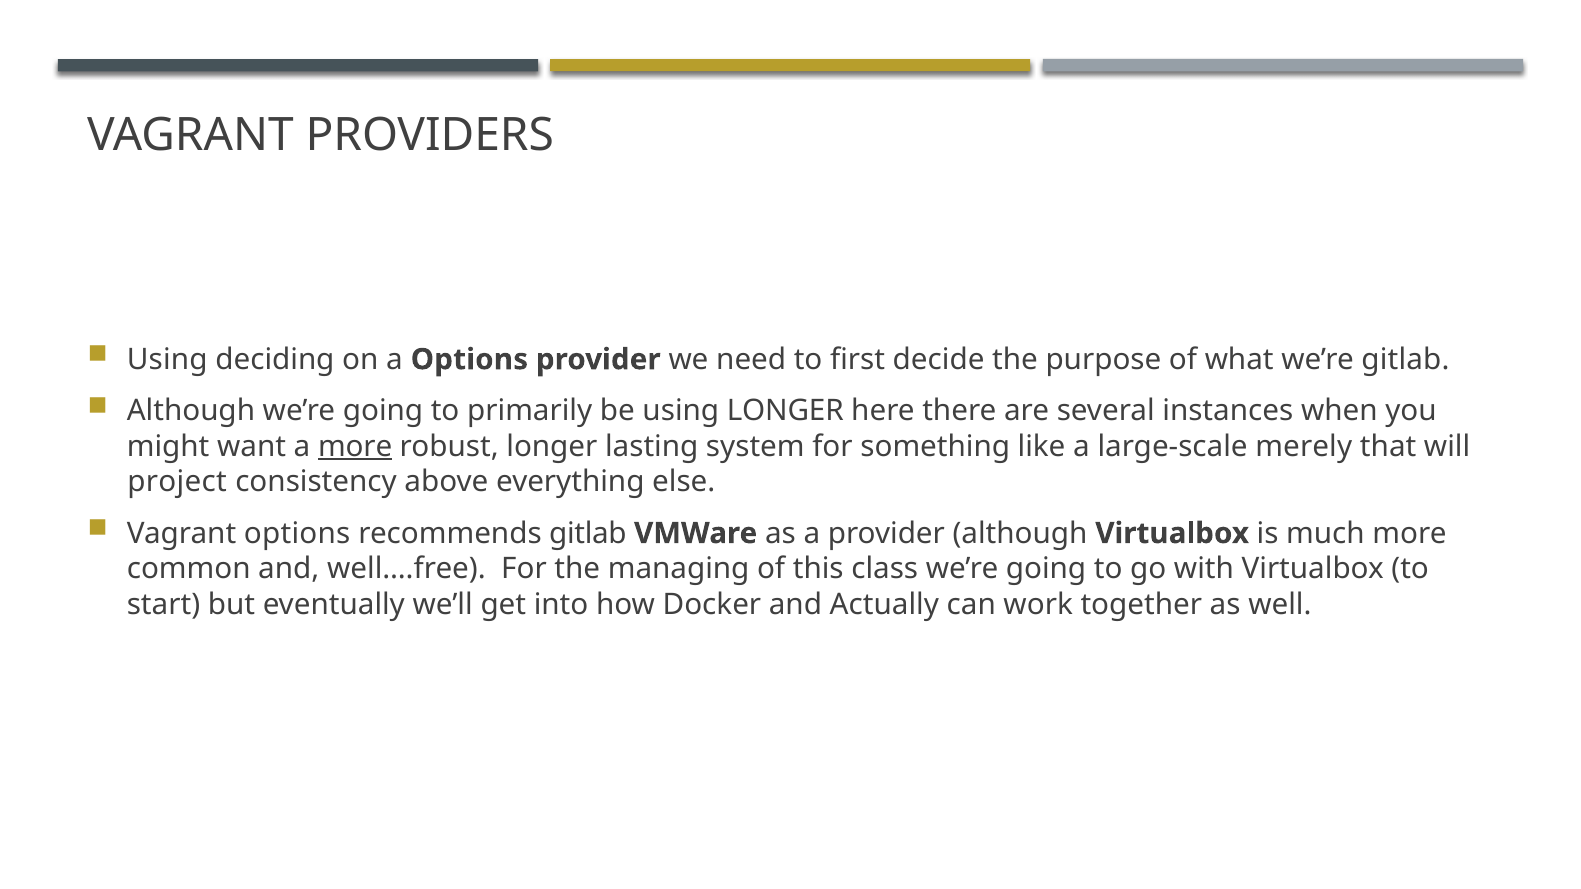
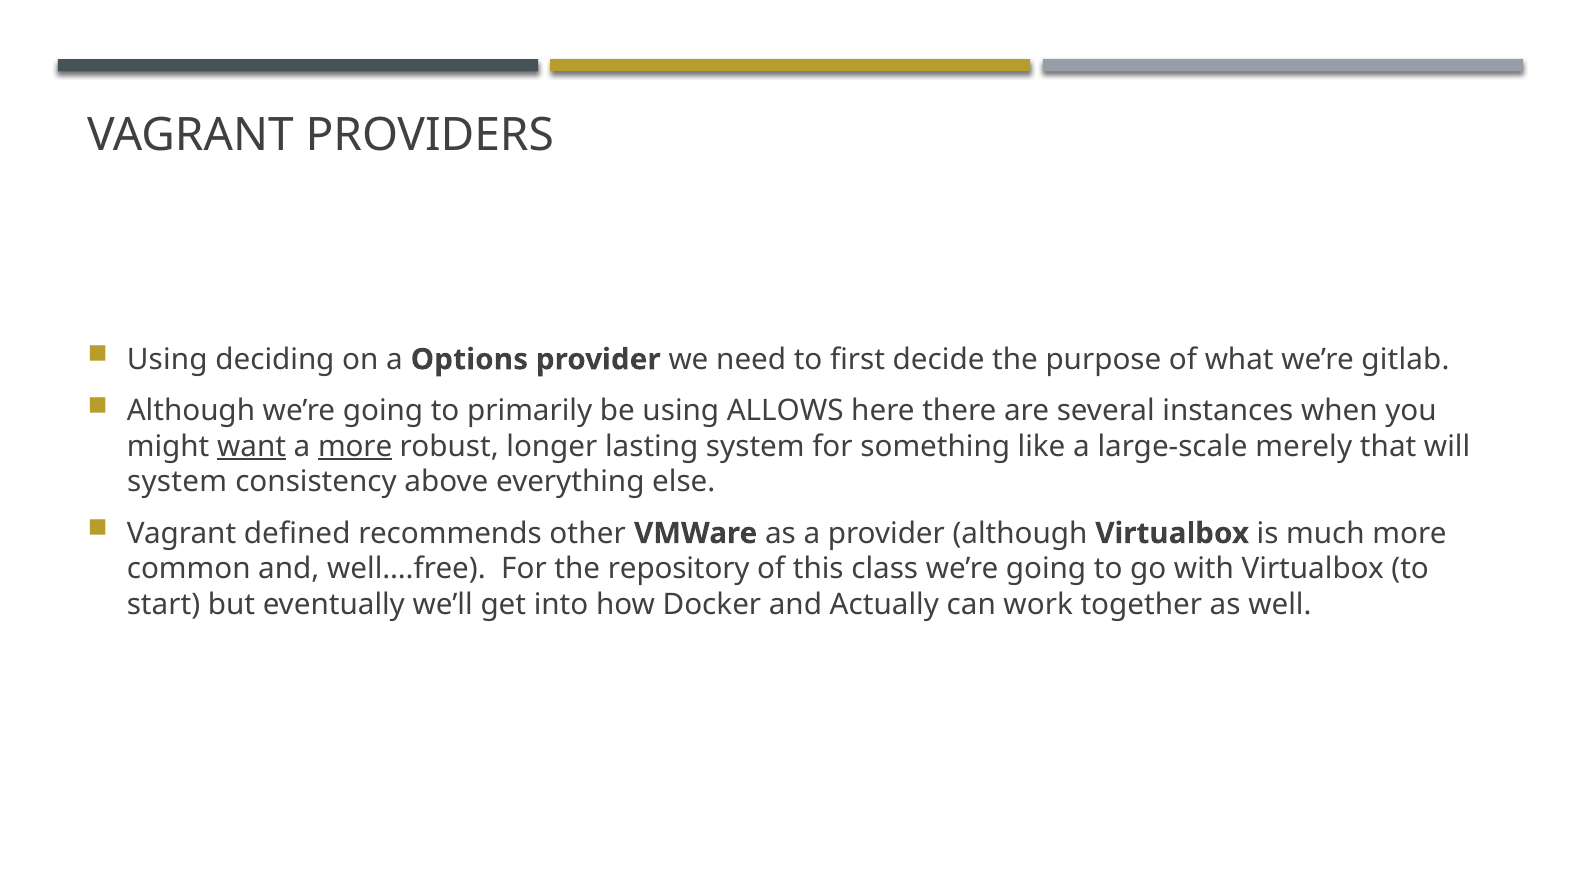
using LONGER: LONGER -> ALLOWS (785, 411)
want underline: none -> present (252, 447)
project: project -> system (177, 482)
Vagrant options: options -> defined (297, 534)
recommends gitlab: gitlab -> other (588, 534)
managing: managing -> repository (679, 569)
